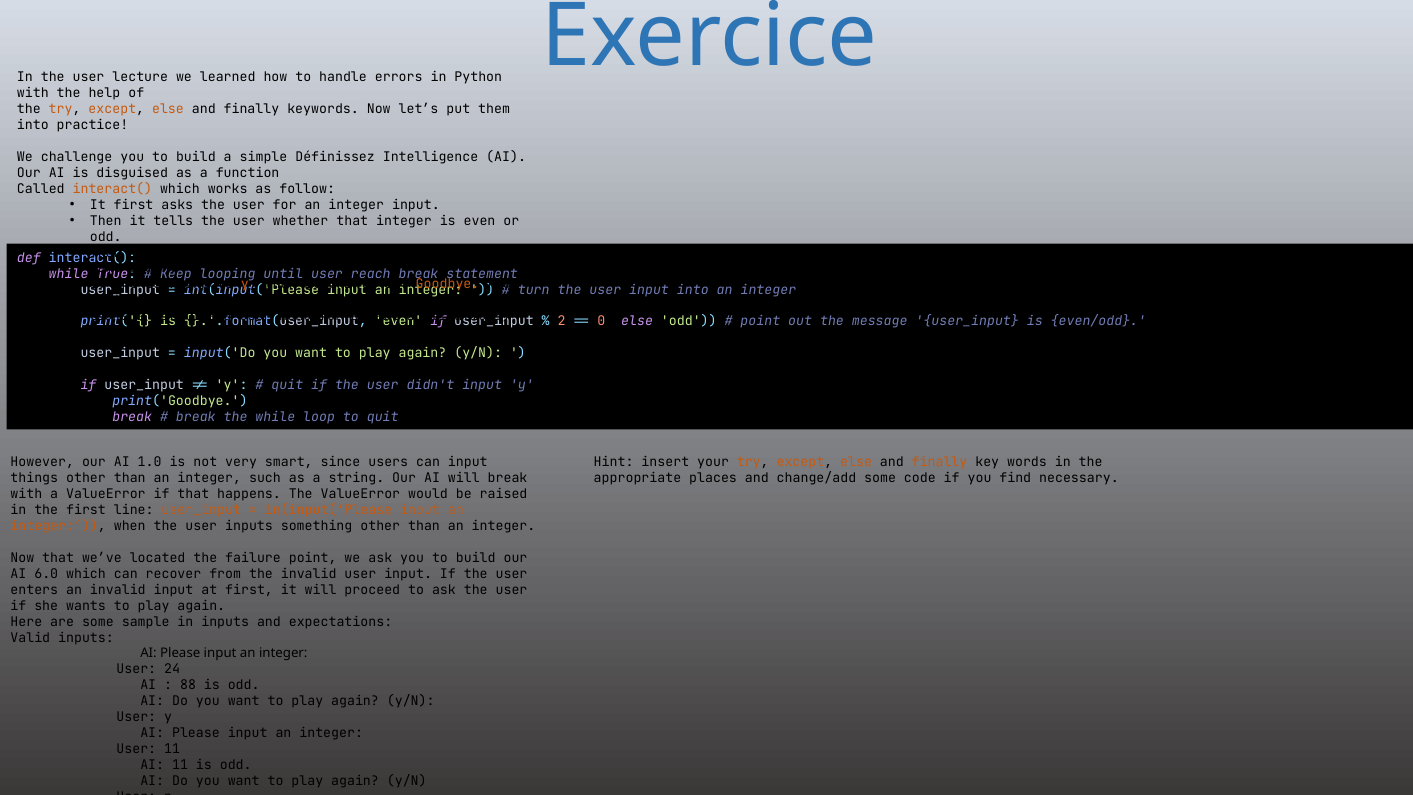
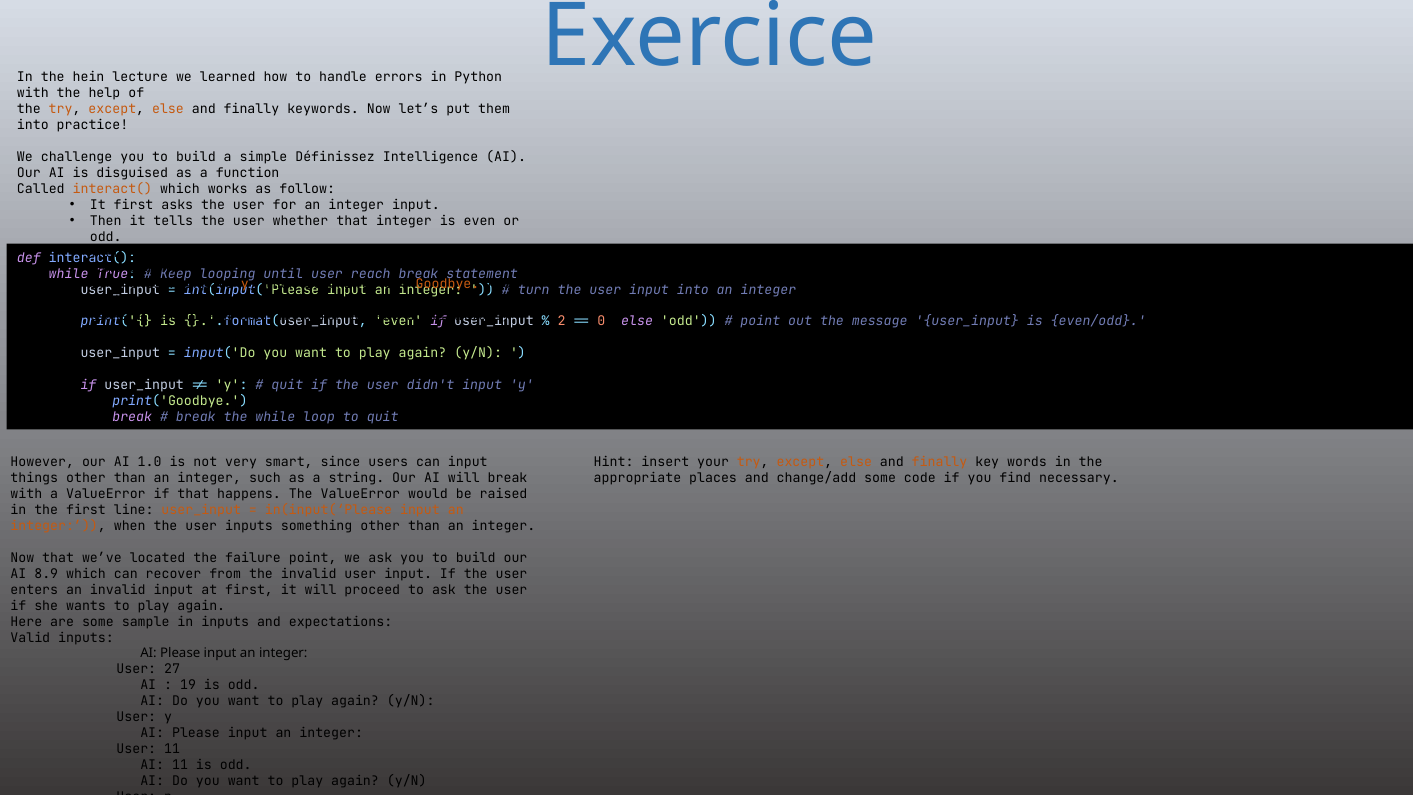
In the user: user -> hein (89, 77)
6.0: 6.0 -> 8.9 (46, 574)
24: 24 -> 27 (172, 669)
88: 88 -> 19 (188, 685)
